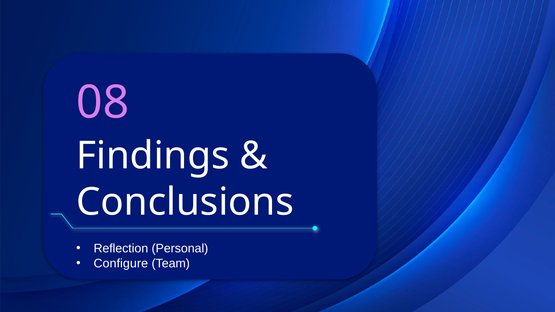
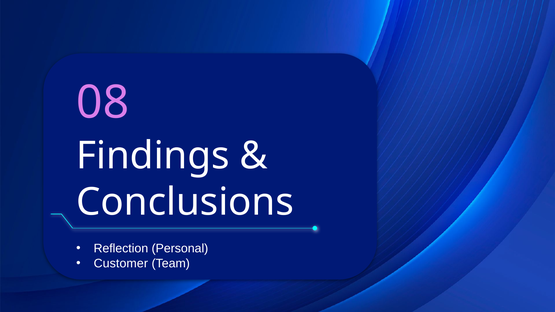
Configure: Configure -> Customer (121, 263)
